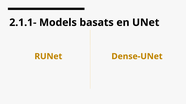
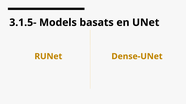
2.1.1-: 2.1.1- -> 3.1.5- (23, 23)
